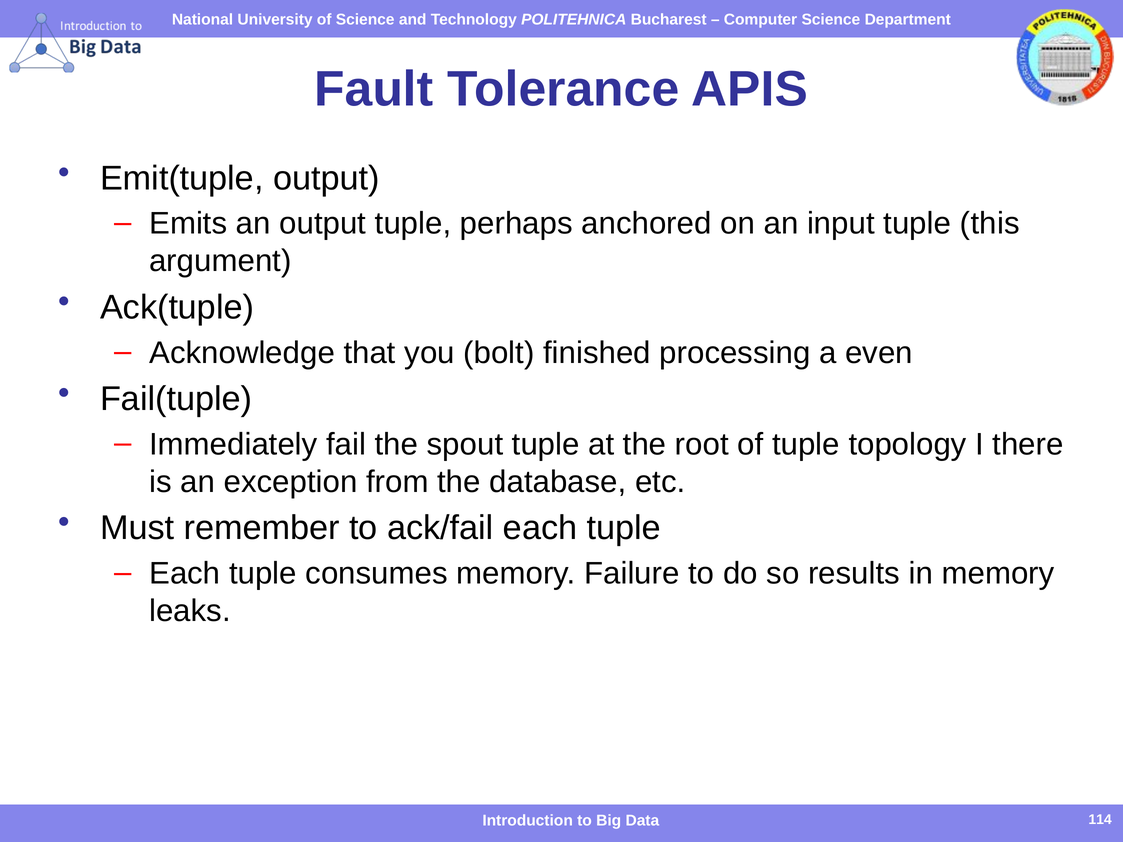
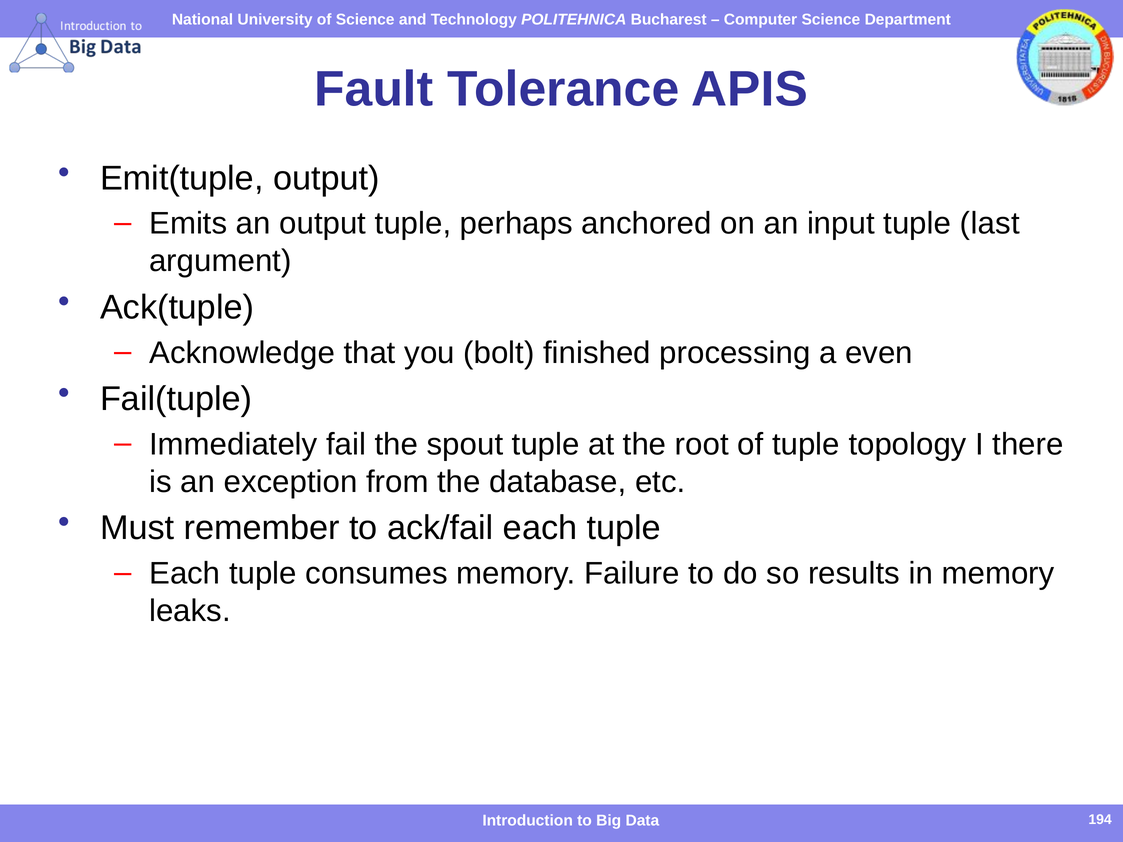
this: this -> last (990, 224)
114: 114 -> 194 (1100, 820)
